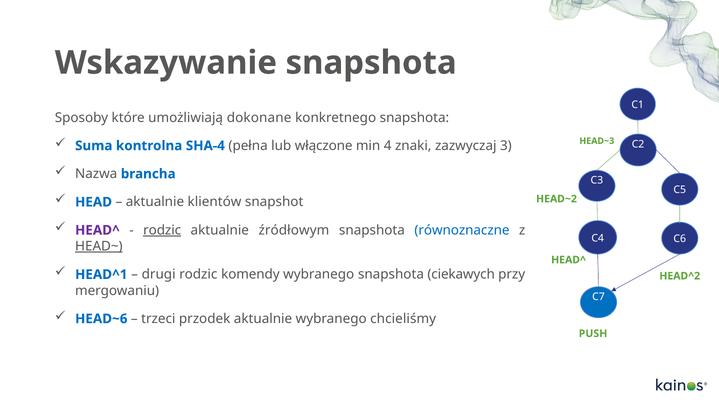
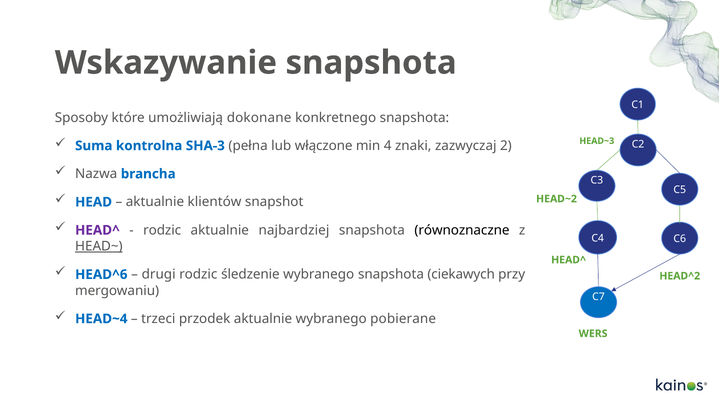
SHA-4: SHA-4 -> SHA-3 (205, 146)
3: 3 -> 2 (506, 146)
rodzic underline: present -> none (162, 230)
źródłowym: źródłowym -> najbardziej (294, 230)
równoznaczne colour: blue -> black (462, 230)
HEAD^1: HEAD^1 -> HEAD^6 (101, 275)
komendy: komendy -> śledzenie (250, 275)
HEAD~6: HEAD~6 -> HEAD~4 (101, 319)
chcieliśmy: chcieliśmy -> pobierane (403, 319)
PUSH: PUSH -> WERS (593, 334)
